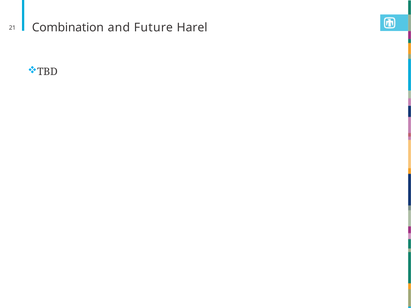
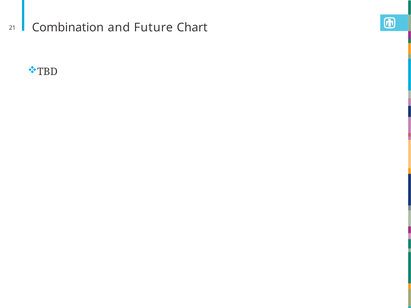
Harel: Harel -> Chart (192, 28)
